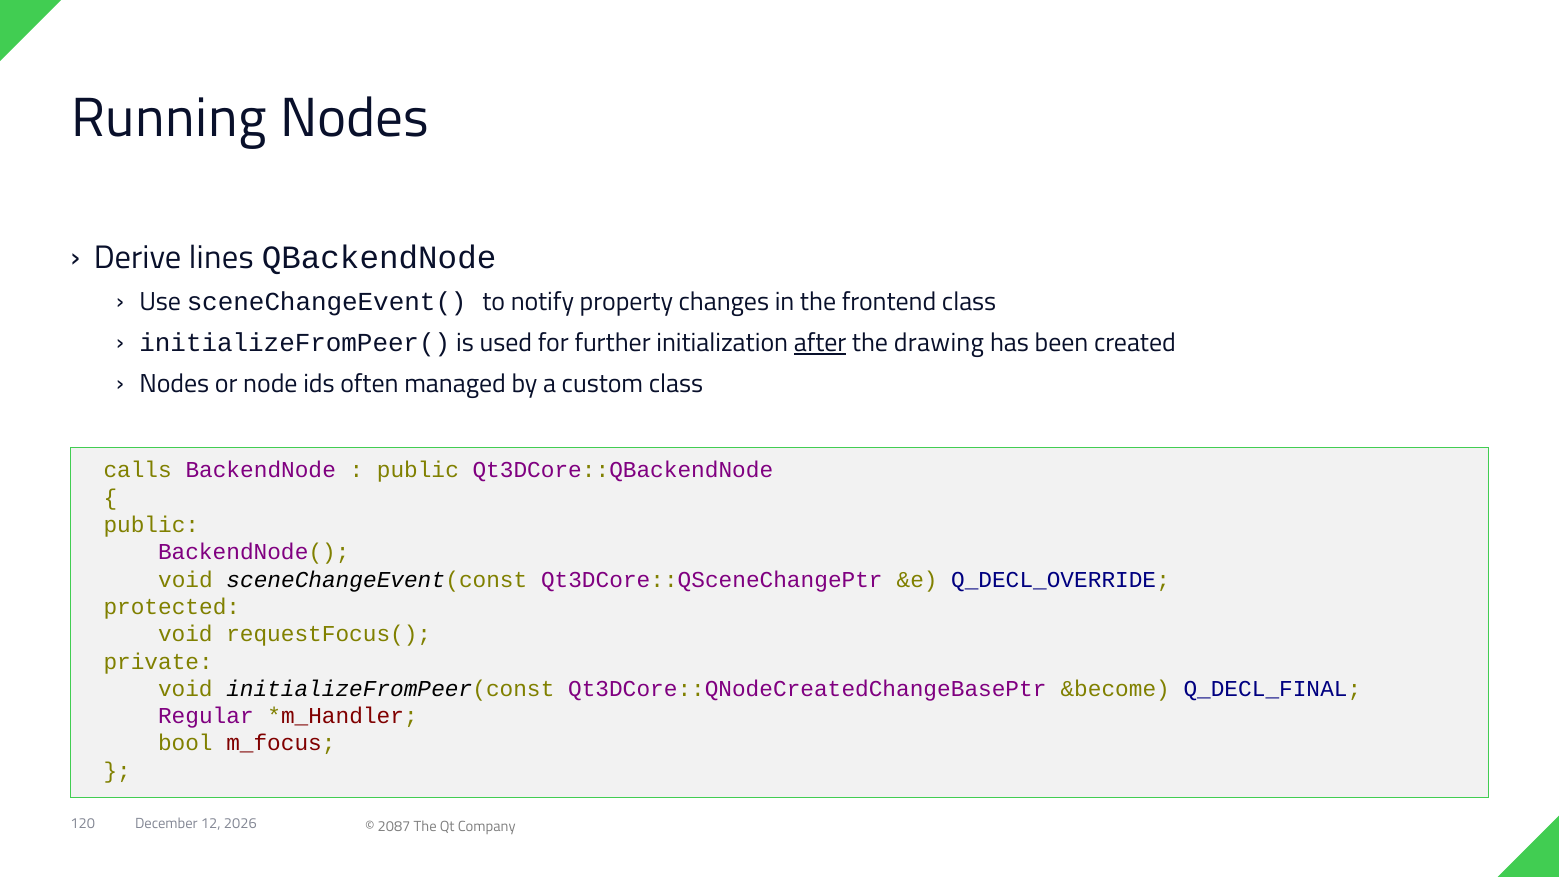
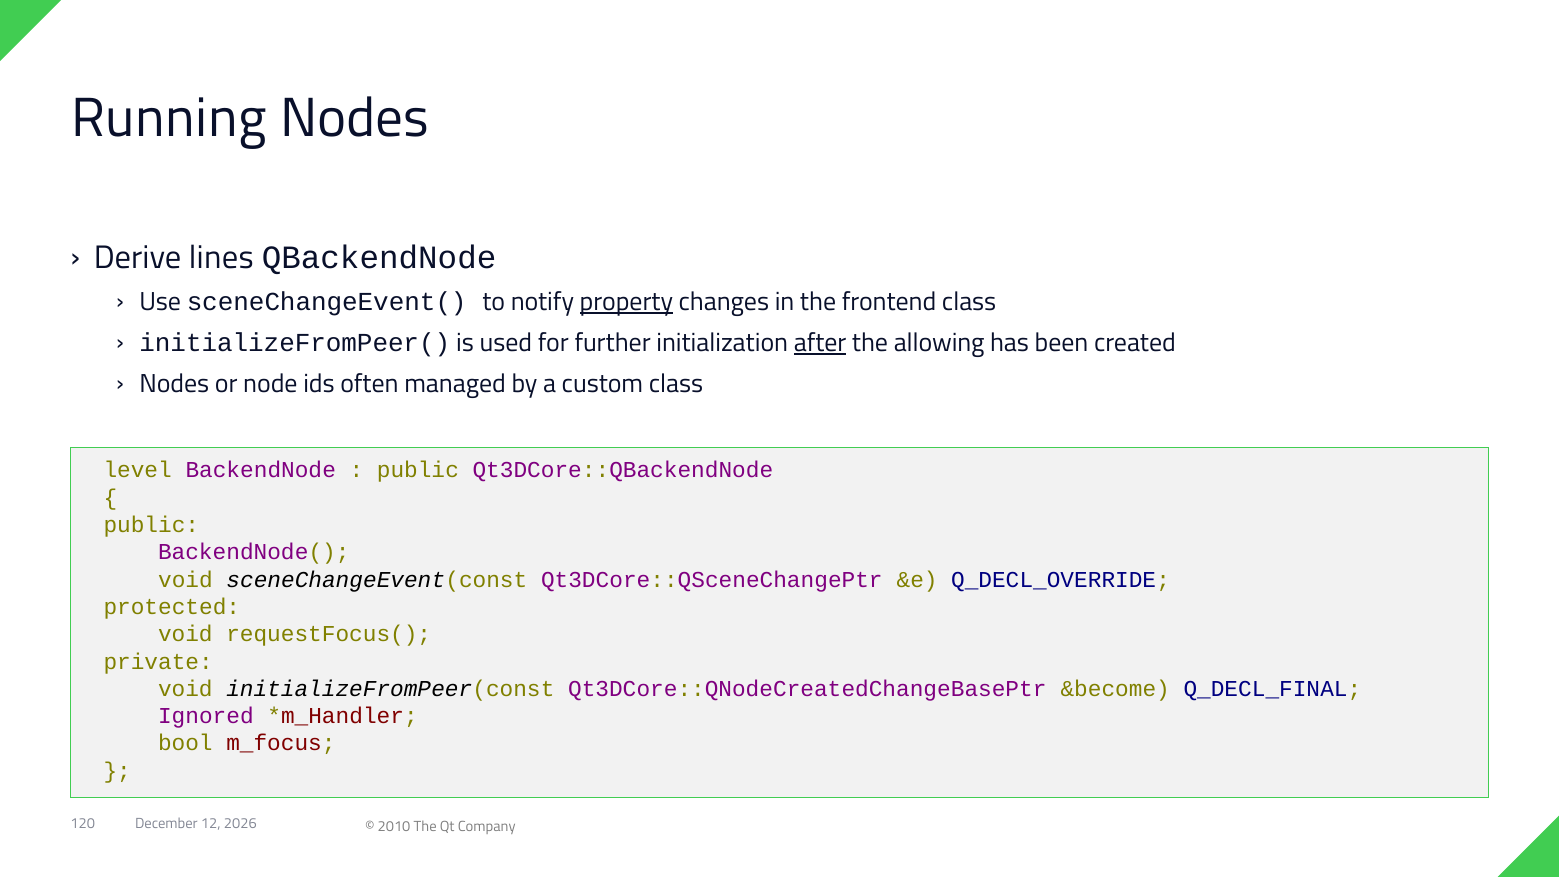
property underline: none -> present (626, 302)
drawing: drawing -> allowing (939, 343)
calls: calls -> level (138, 471)
Regular: Regular -> Ignored (206, 716)
2087: 2087 -> 2010 (394, 826)
